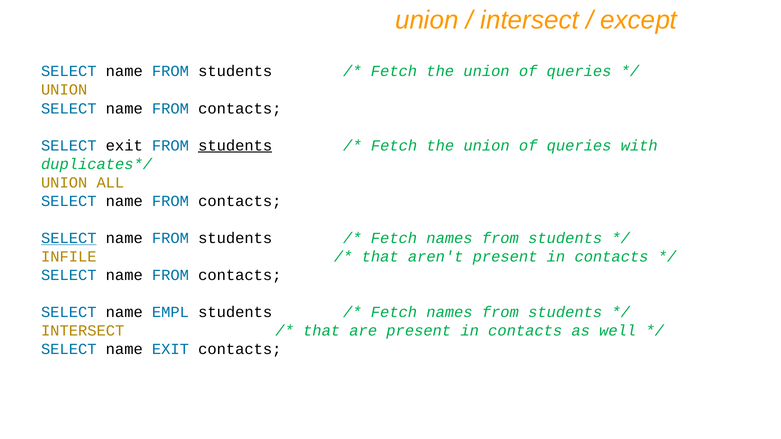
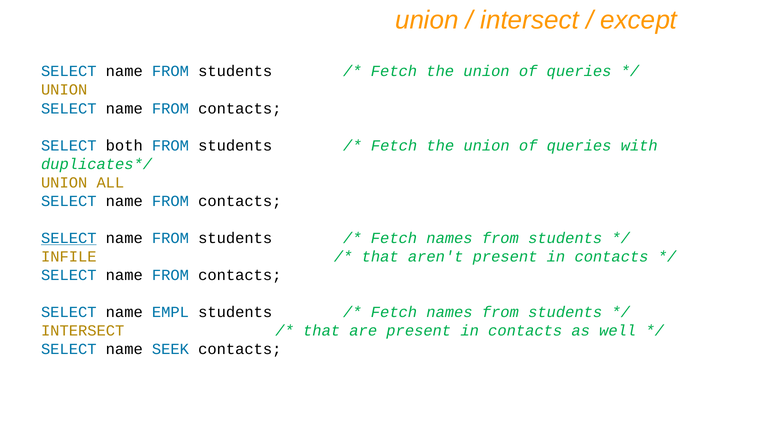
SELECT exit: exit -> both (124, 146)
students underline: present -> none (235, 146)
name EXIT: EXIT -> SEEK (170, 350)
